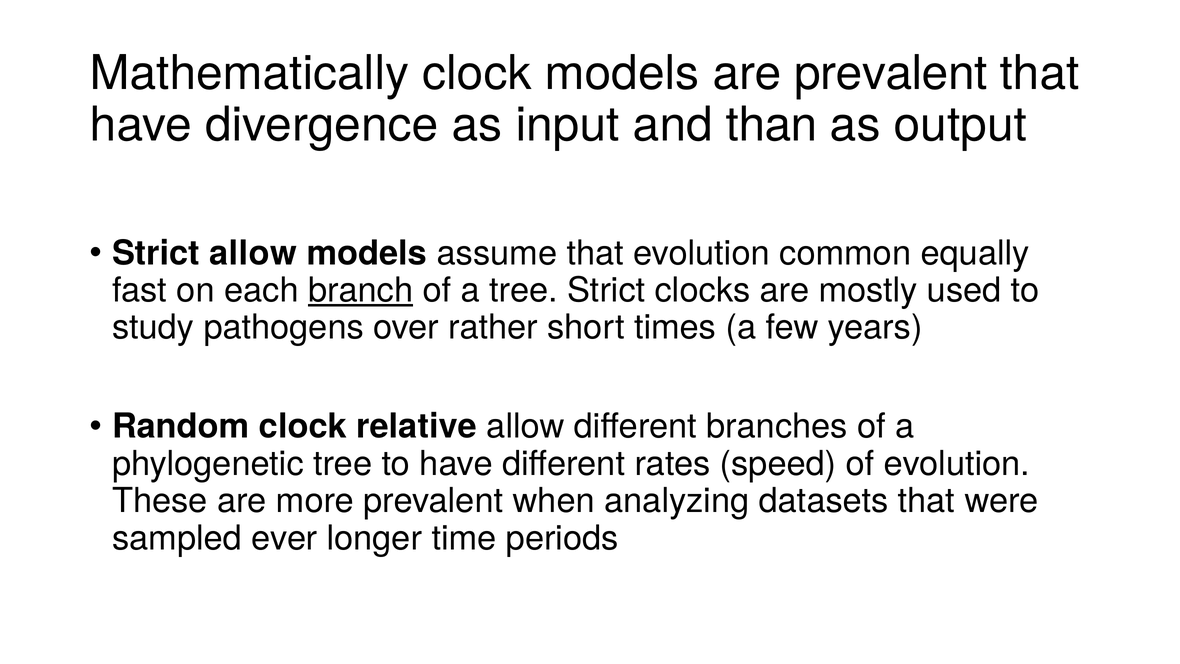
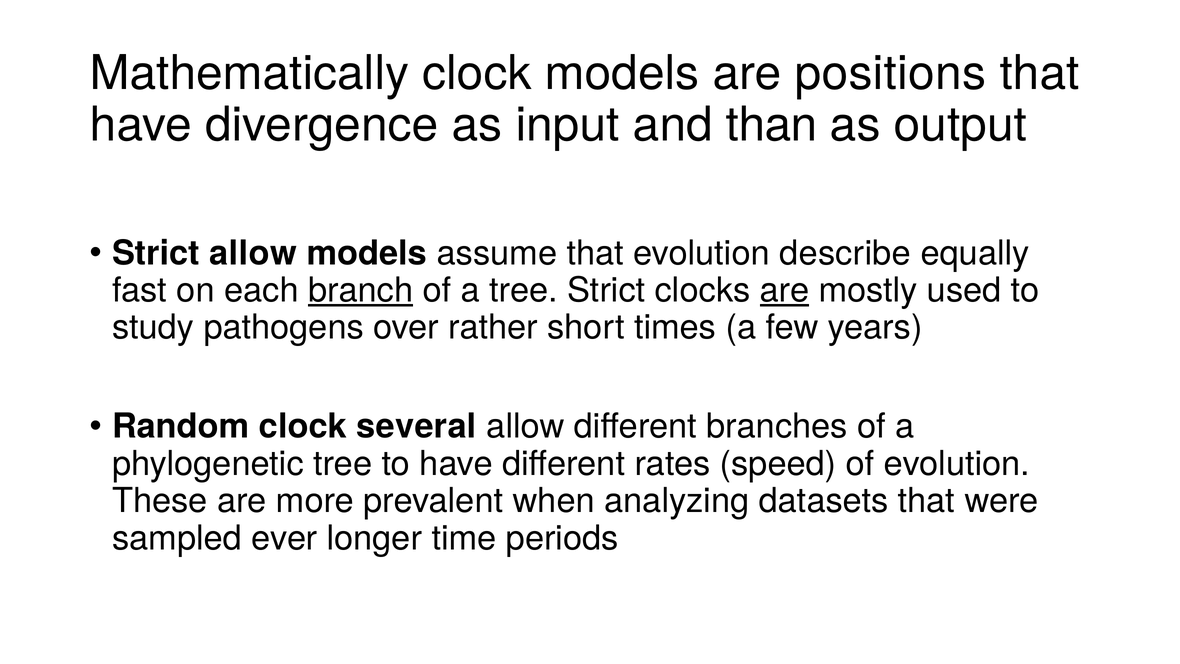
are prevalent: prevalent -> positions (891, 73)
common: common -> describe (845, 253)
are underline: none -> present (785, 290)
relative: relative -> several (417, 426)
